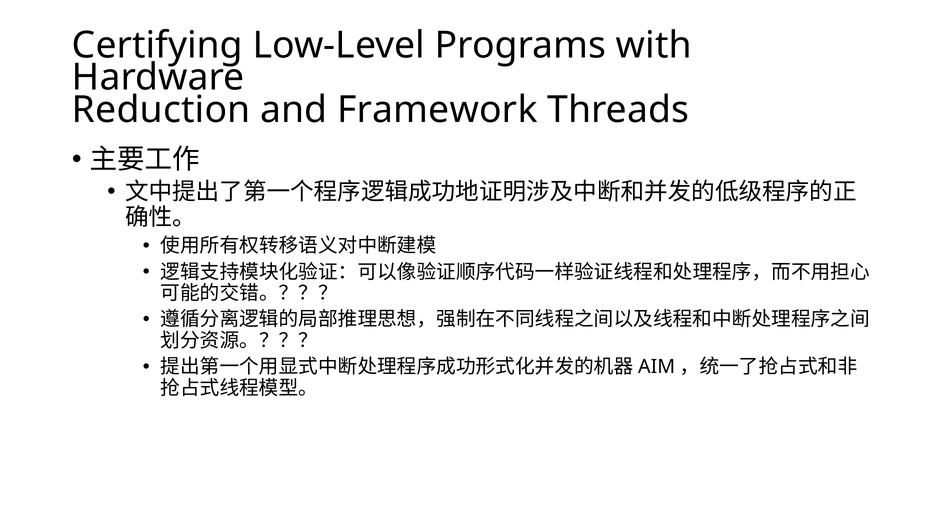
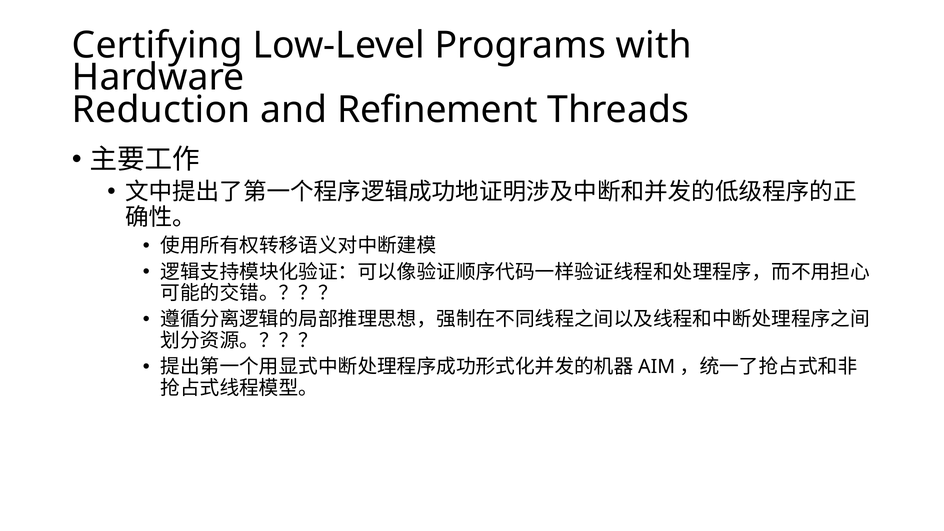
Framework: Framework -> Refinement (438, 110)
